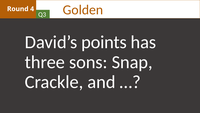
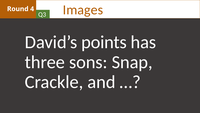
Golden: Golden -> Images (83, 10)
